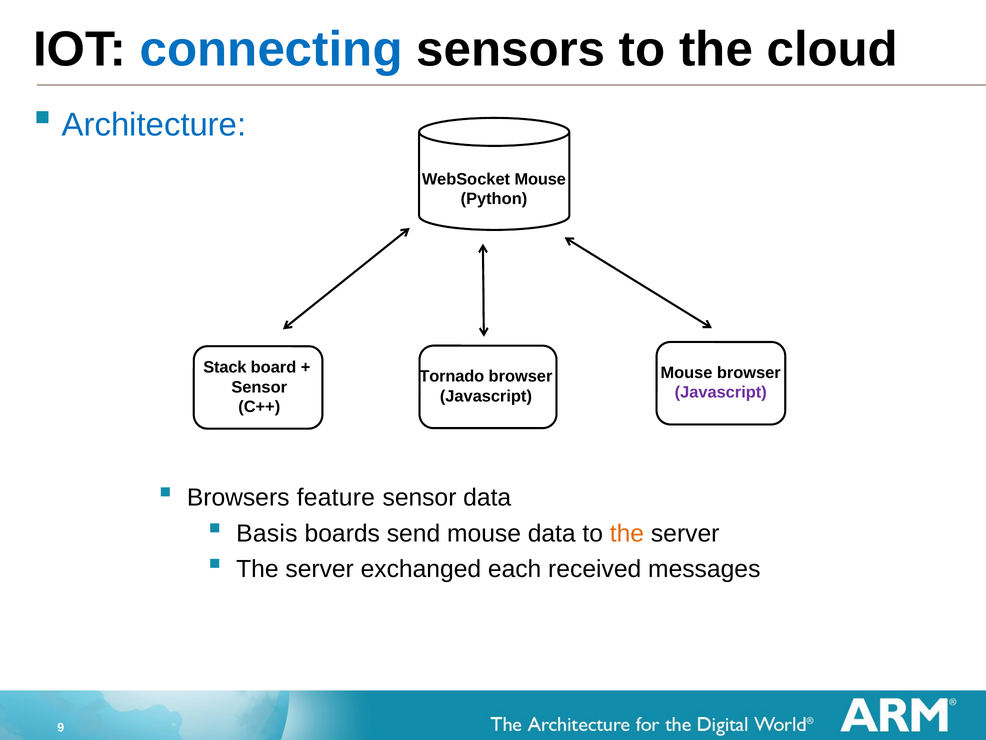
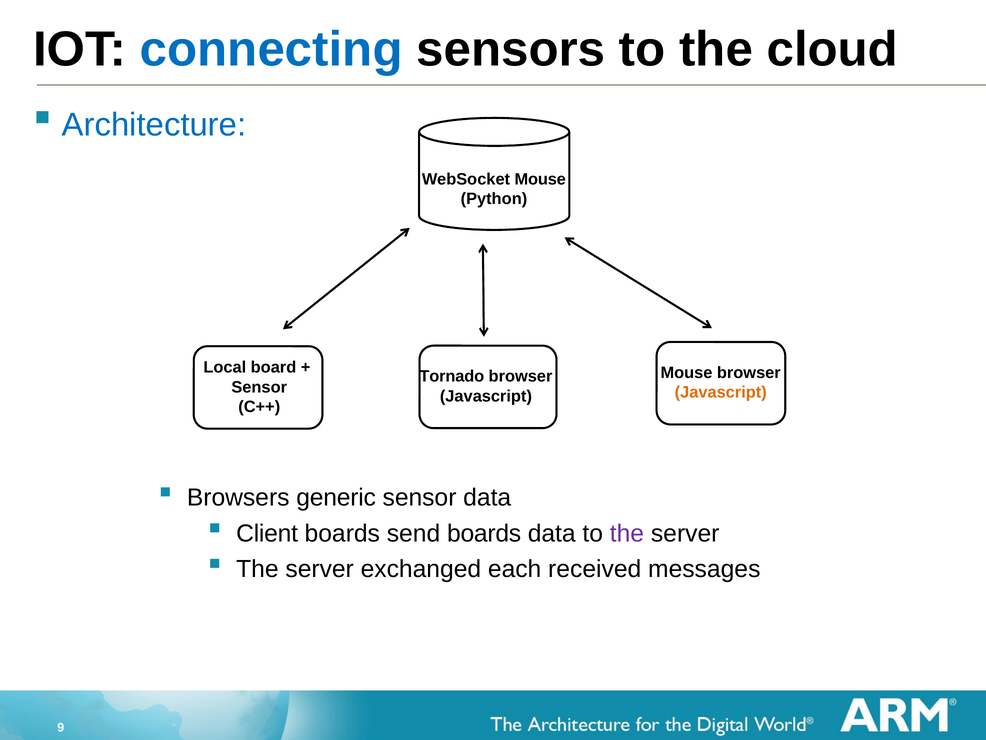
Stack: Stack -> Local (225, 367)
Javascript colour: purple -> orange (721, 392)
feature: feature -> generic (336, 497)
Basis: Basis -> Client (267, 533)
send mouse: mouse -> boards (484, 533)
the colour: orange -> purple (627, 533)
